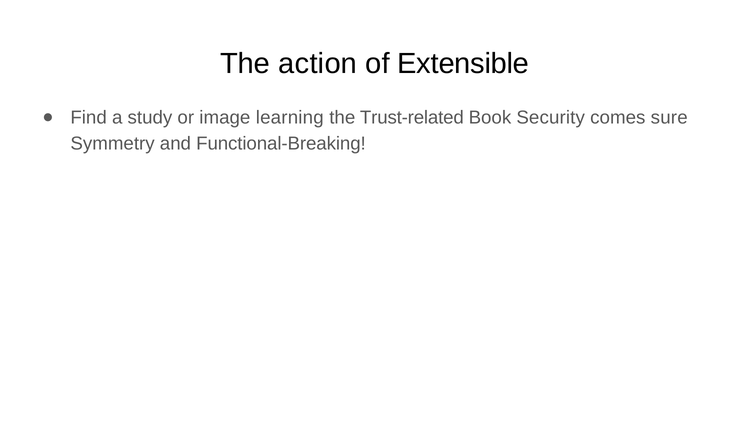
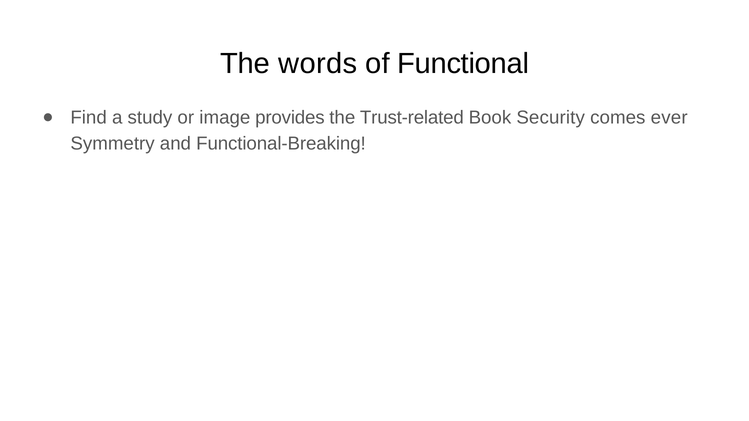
action: action -> words (318, 63)
Extensible: Extensible -> Functional (463, 63)
learning: learning -> provides (290, 118)
sure: sure -> ever (669, 118)
